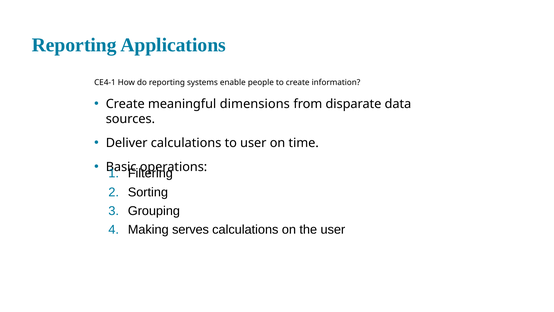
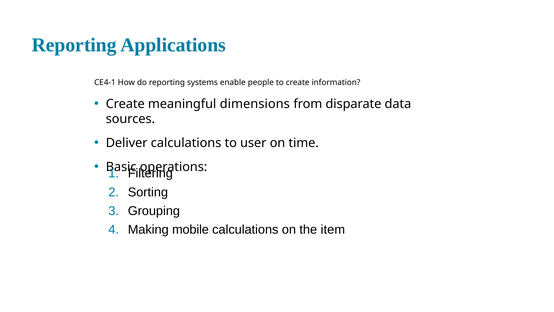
serves: serves -> mobile (190, 229)
the user: user -> item (333, 229)
